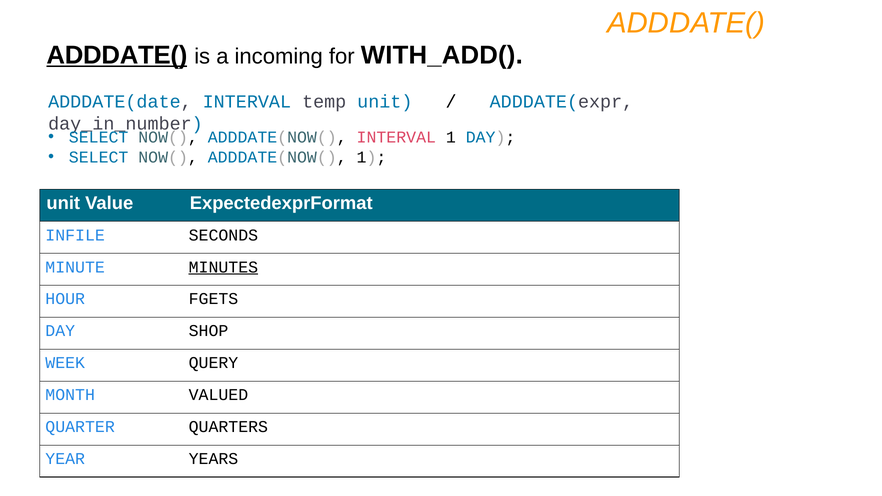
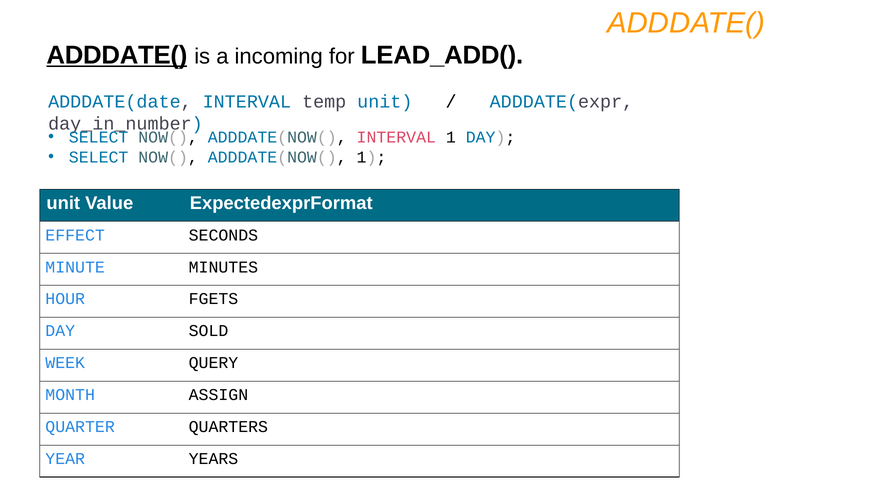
WITH_ADD(: WITH_ADD( -> LEAD_ADD( (442, 55)
INFILE: INFILE -> EFFECT (75, 235)
MINUTES underline: present -> none (223, 267)
SHOP: SHOP -> SOLD (209, 331)
VALUED: VALUED -> ASSIGN (218, 395)
